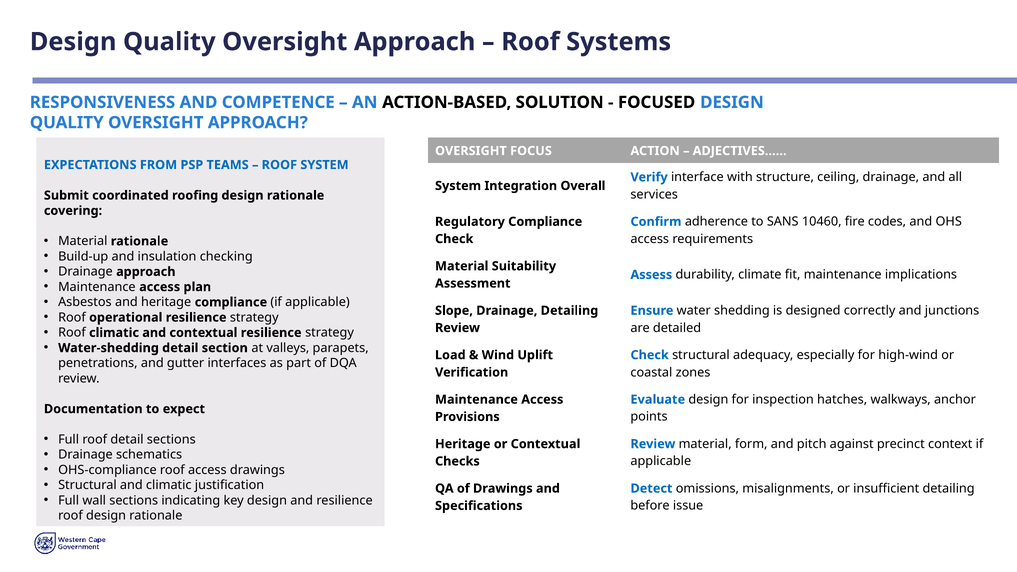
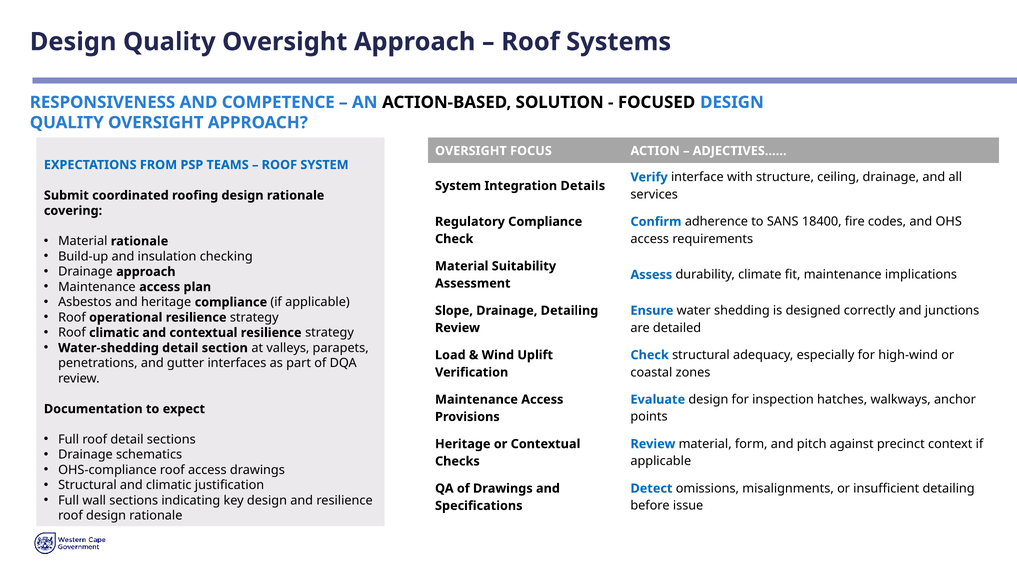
Overall: Overall -> Details (583, 186)
10460: 10460 -> 18400 (822, 222)
